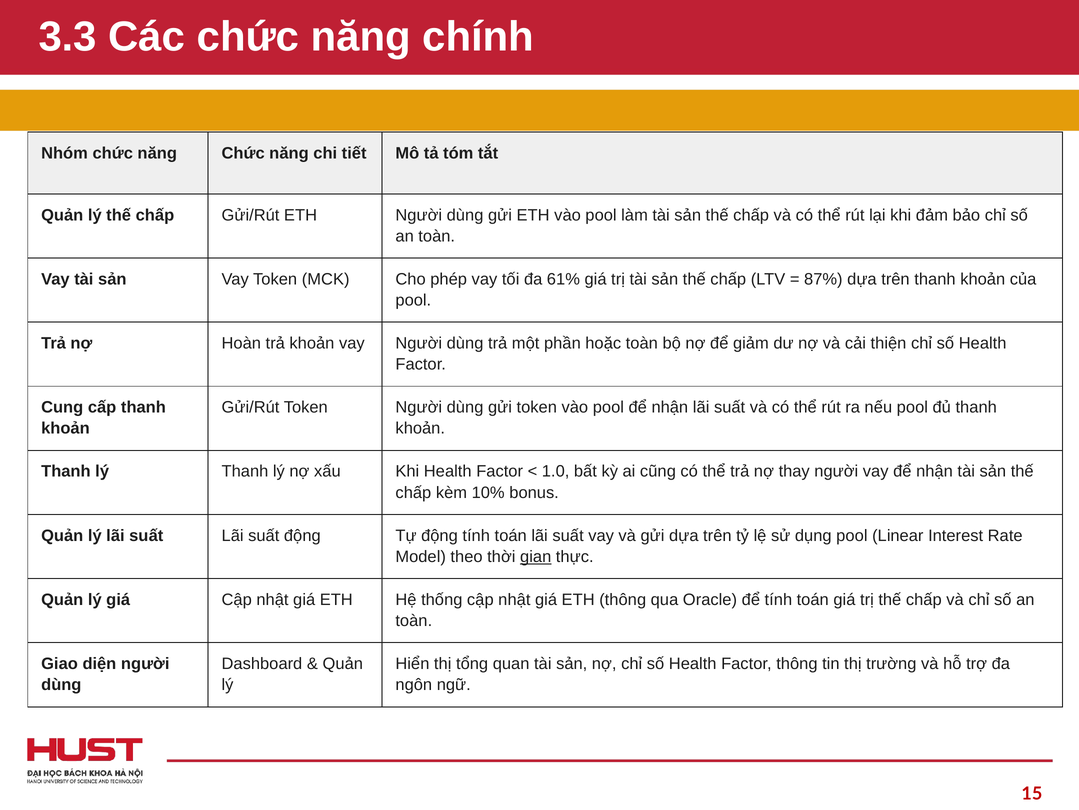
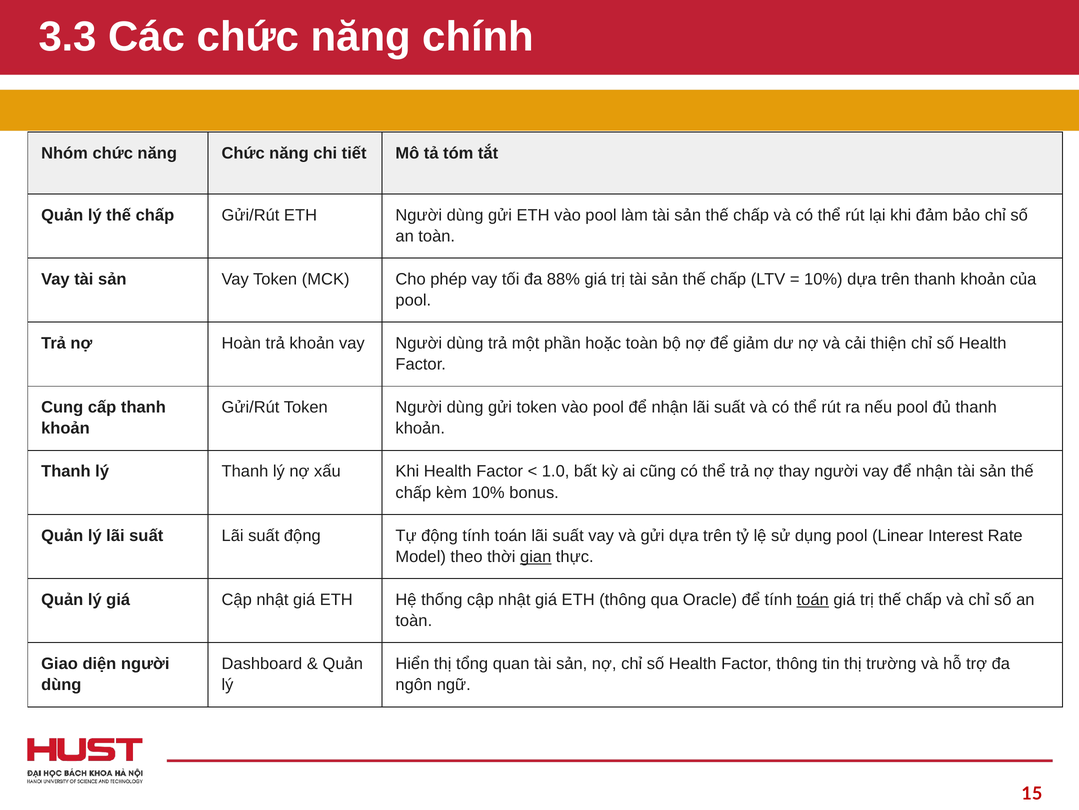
61%: 61% -> 88% (563, 279)
87%: 87% -> 10% (823, 279)
toán underline: none -> present (813, 599)
